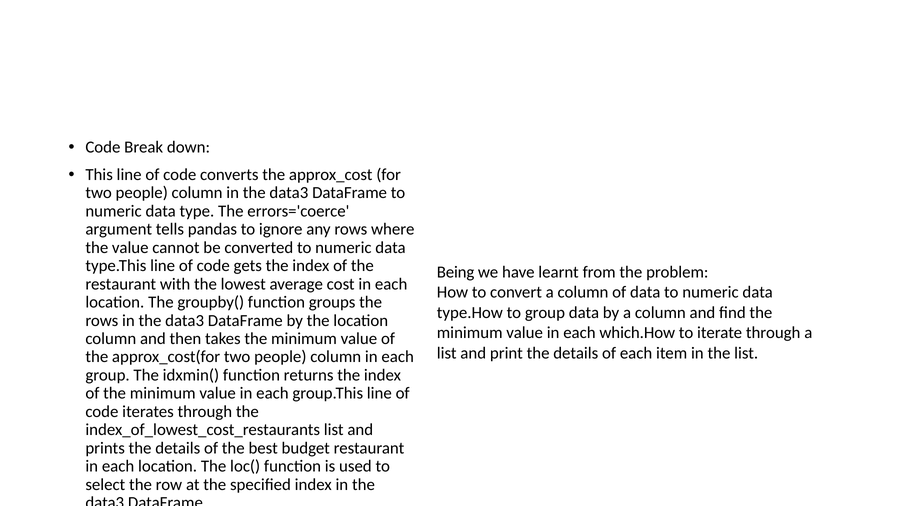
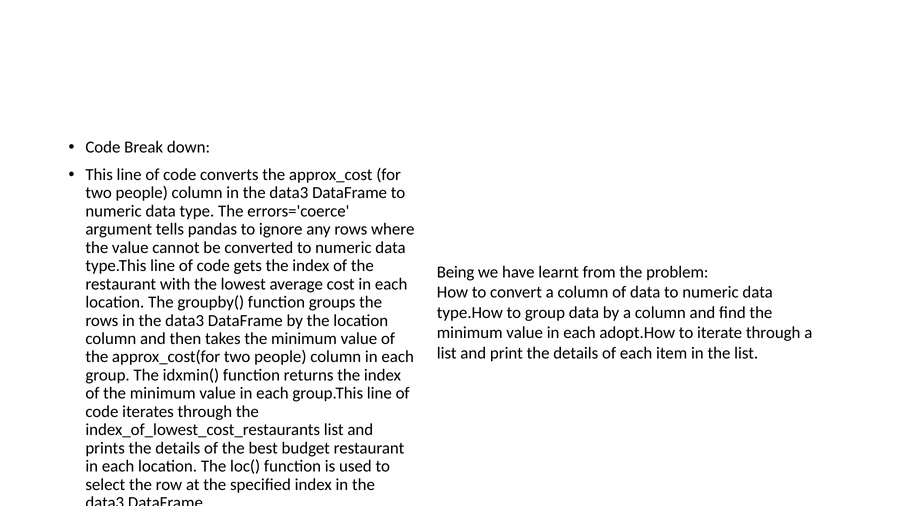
which.How: which.How -> adopt.How (637, 333)
